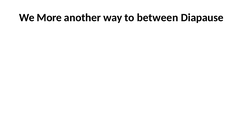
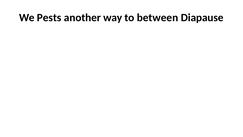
More: More -> Pests (49, 18)
